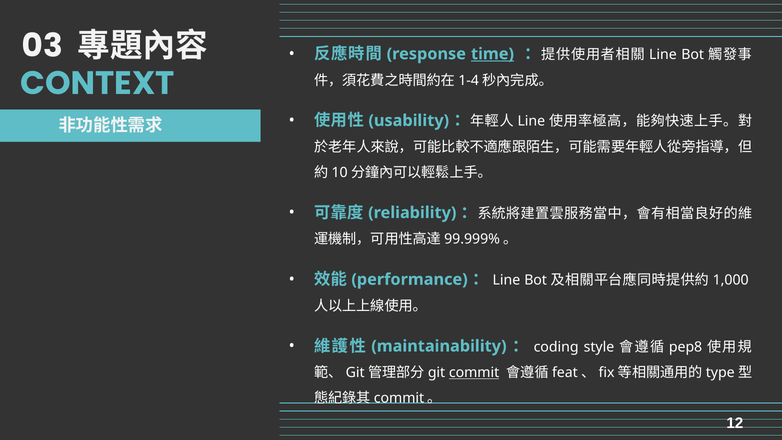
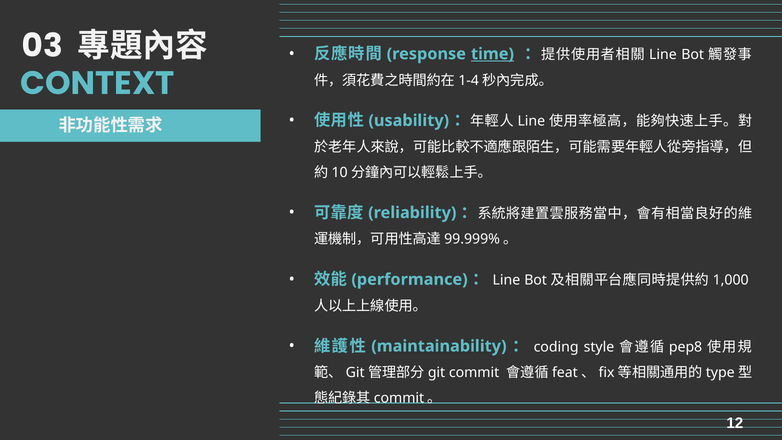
commit underline: present -> none (474, 373)
